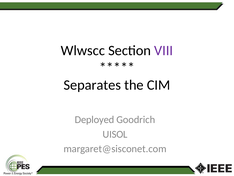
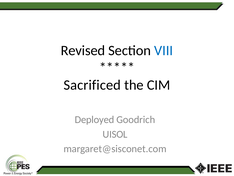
Wlwscc: Wlwscc -> Revised (83, 50)
VIII colour: purple -> blue (164, 50)
Separates: Separates -> Sacrificed (92, 85)
